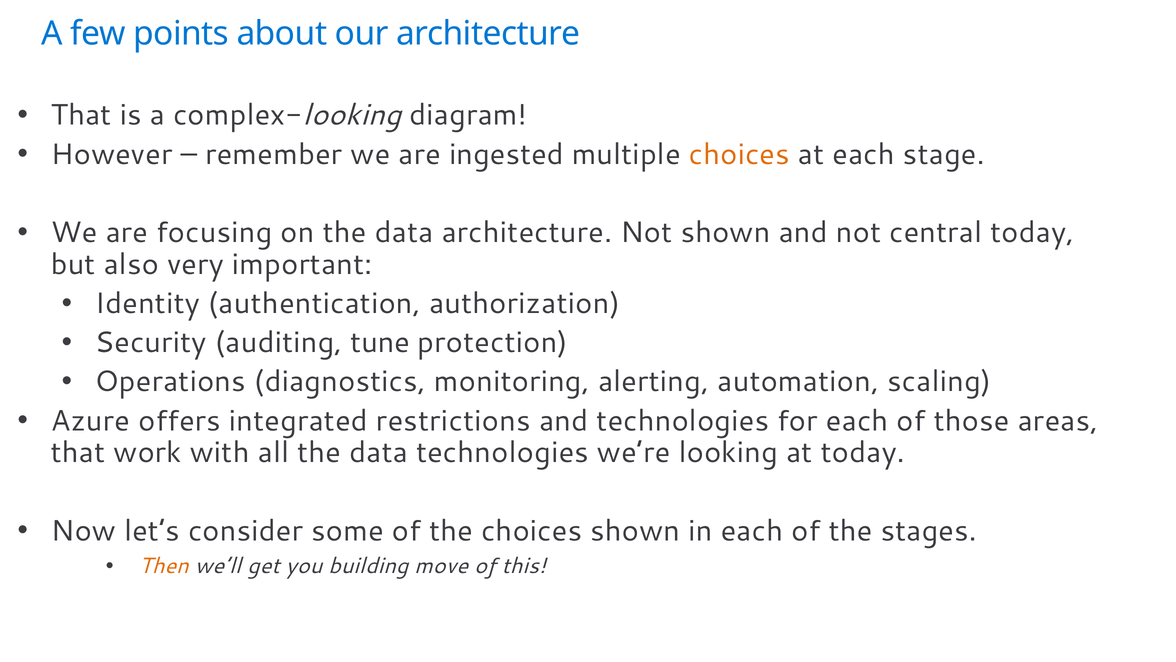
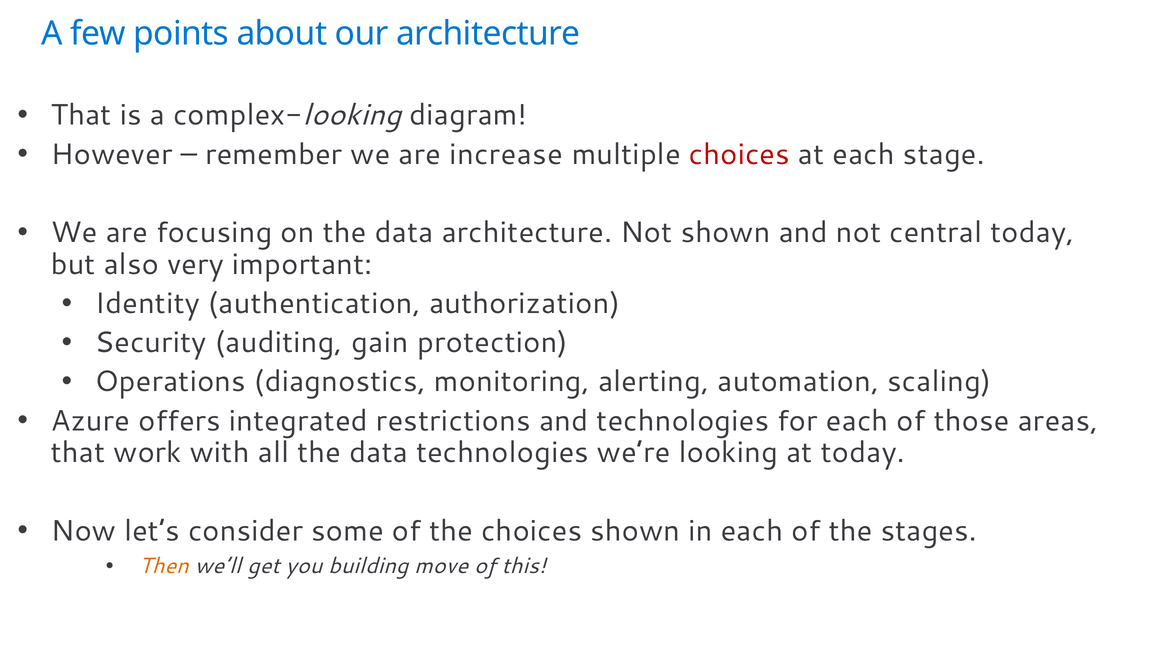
ingested: ingested -> increase (506, 154)
choices colour: orange -> red (739, 154)
tune: tune -> gain (380, 342)
